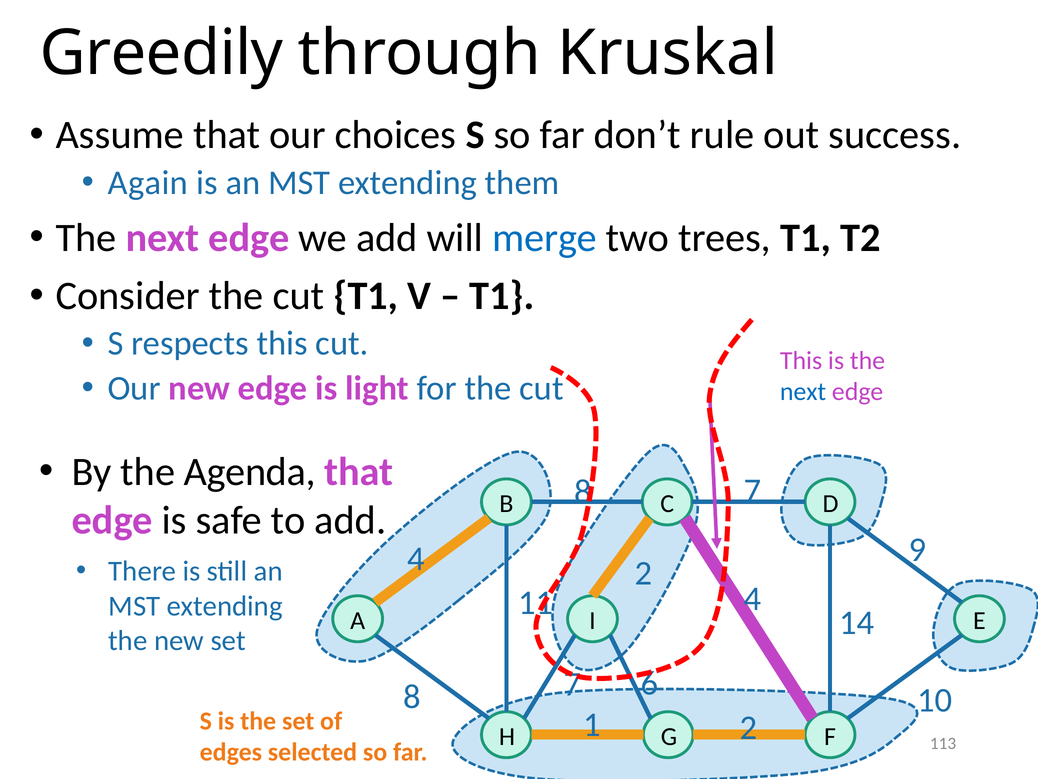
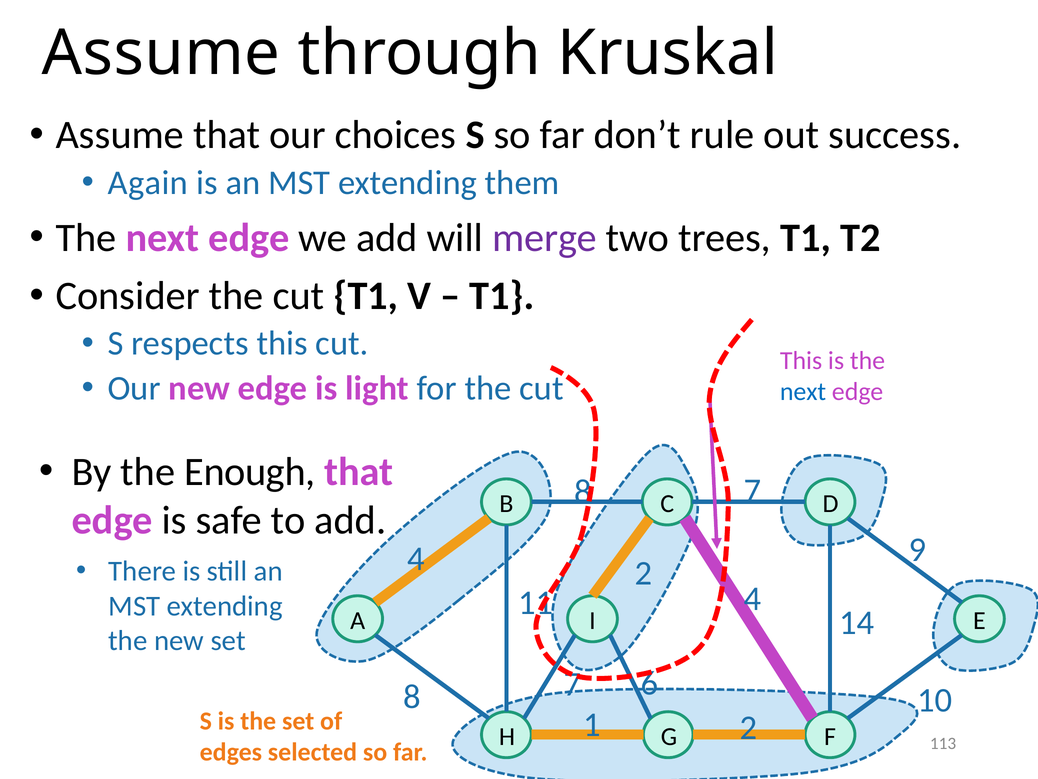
Greedily: Greedily -> Assume (161, 53)
merge colour: blue -> purple (545, 238)
Agenda: Agenda -> Enough (250, 472)
